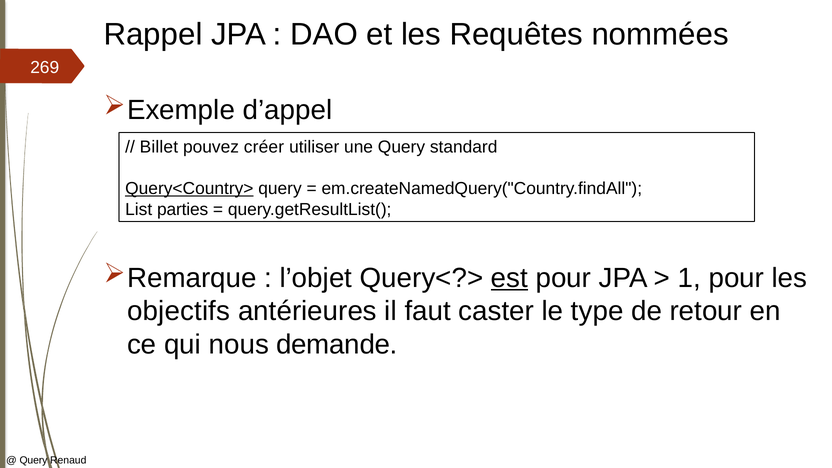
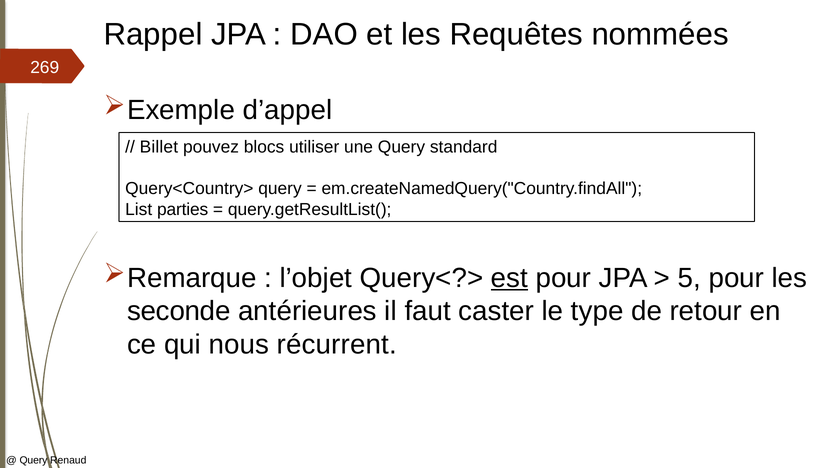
créer: créer -> blocs (264, 147)
Query<Country> underline: present -> none (189, 189)
1: 1 -> 5 (689, 278)
objectifs: objectifs -> seconde (179, 311)
demande: demande -> récurrent (337, 345)
